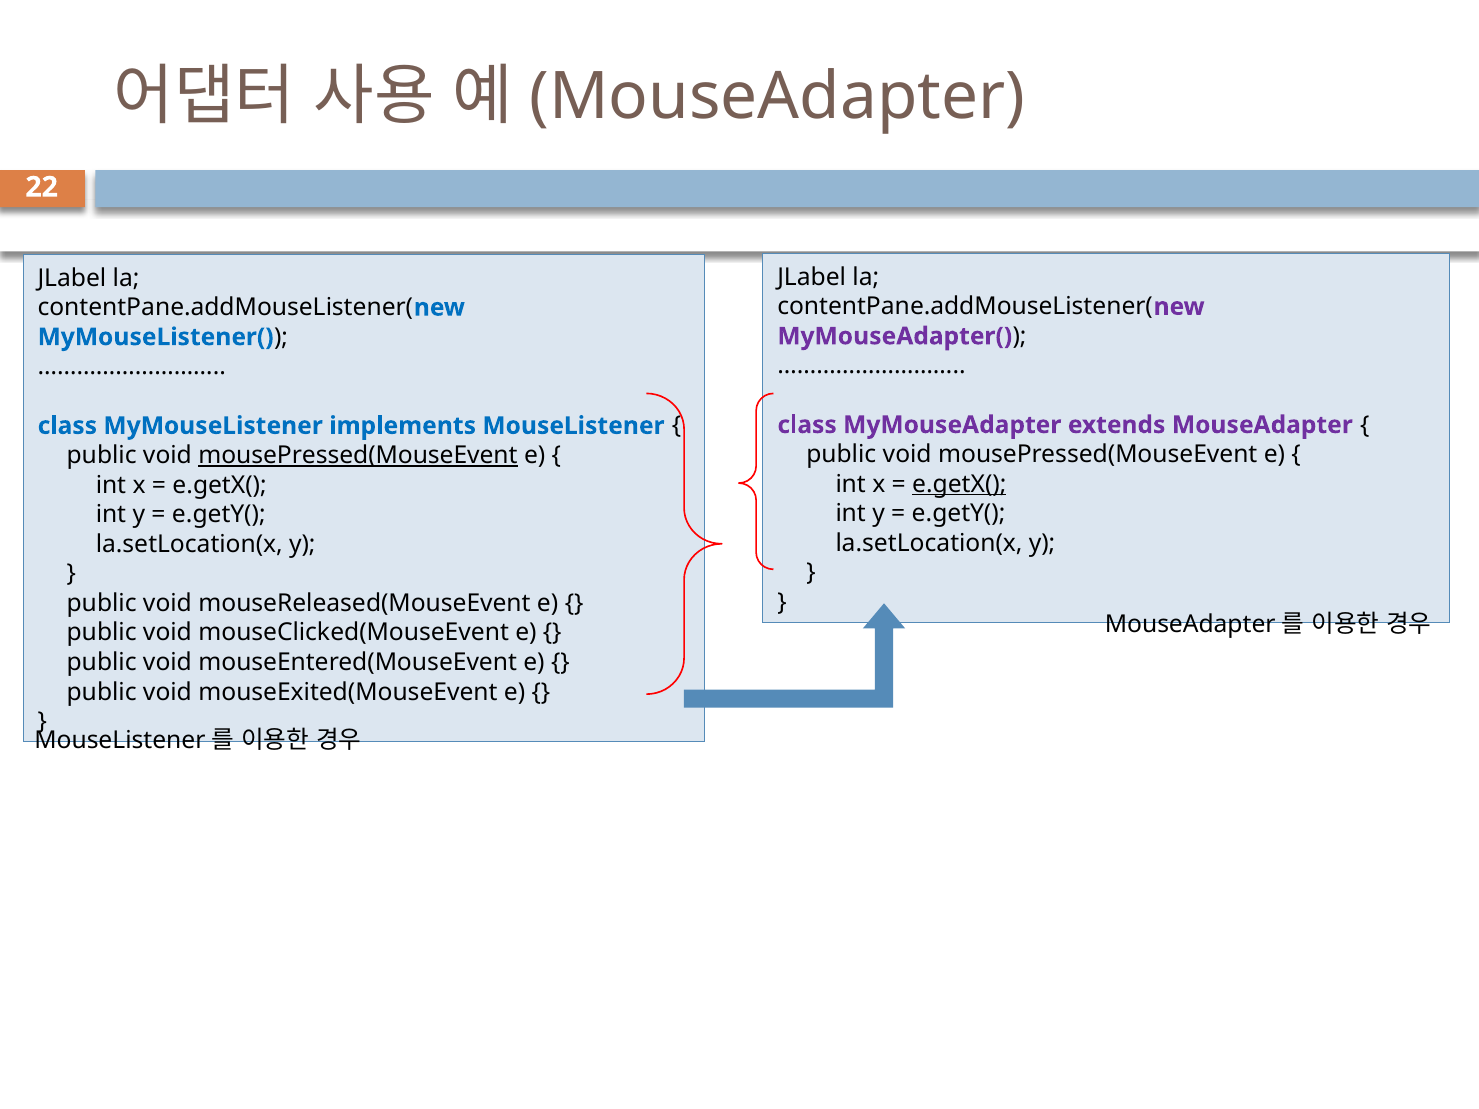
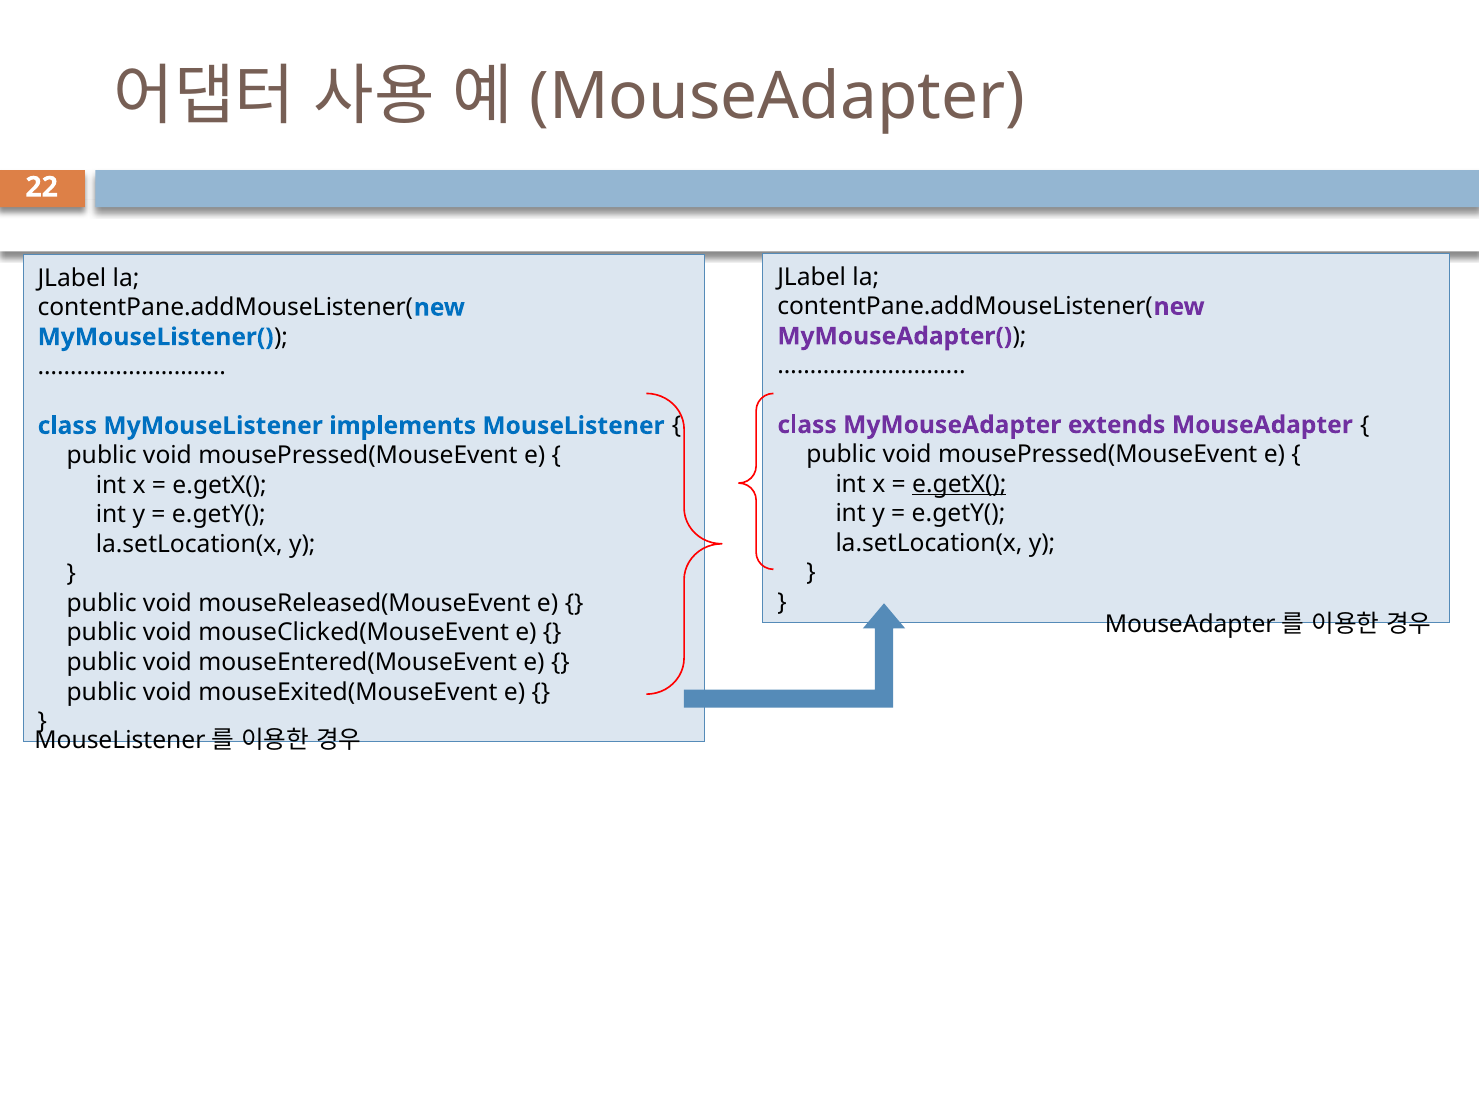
mousePressed(MouseEvent underline: present -> none (358, 455)
